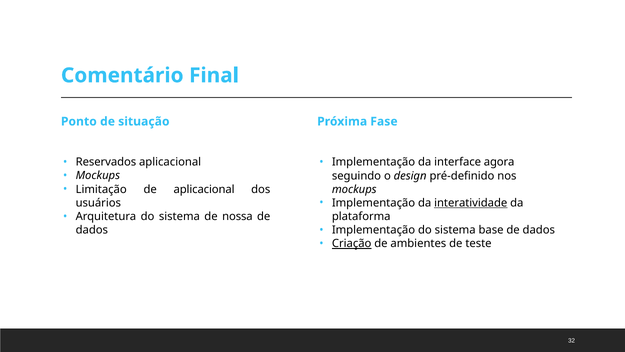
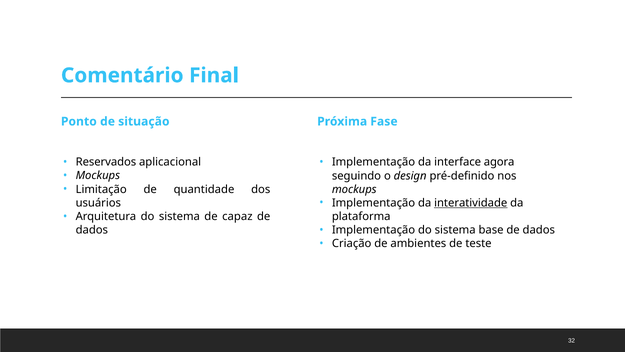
de aplicacional: aplicacional -> quantidade (204, 189)
nossa: nossa -> capaz (237, 216)
Criação underline: present -> none (352, 243)
